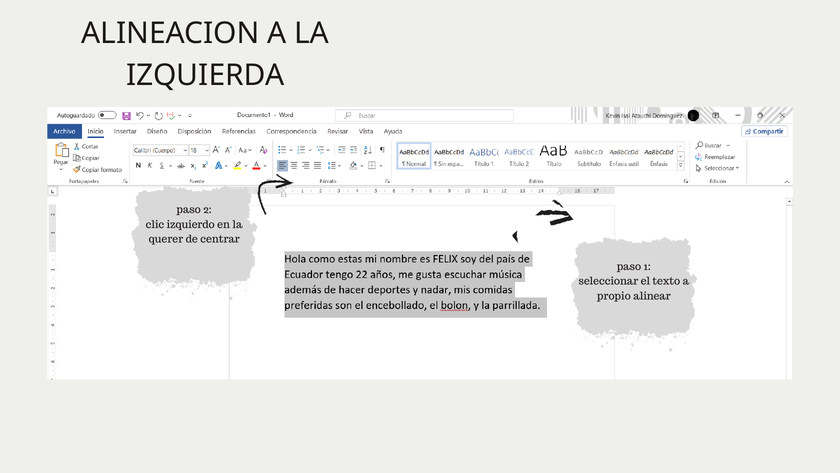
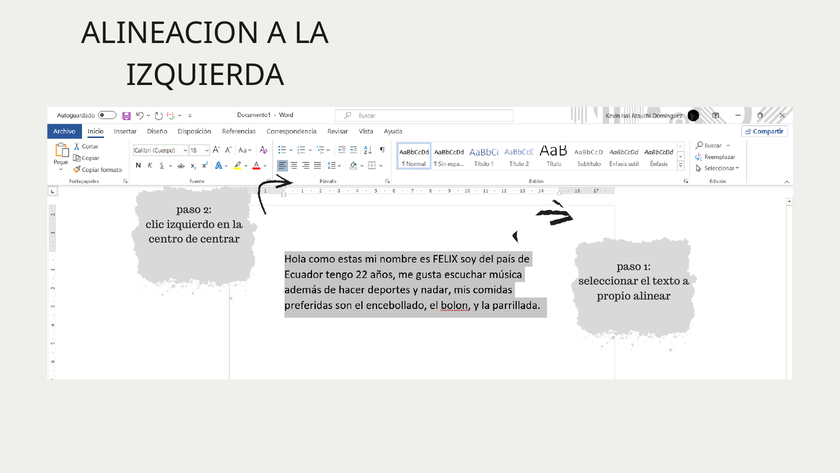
querer: querer -> centro (166, 239)
